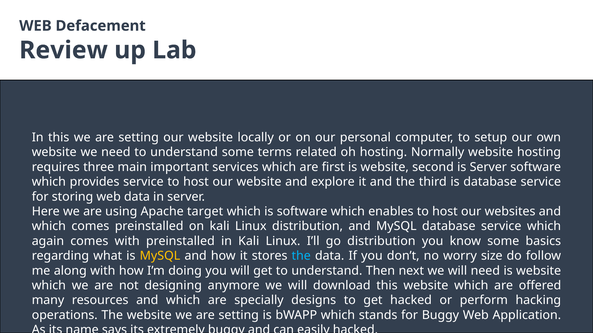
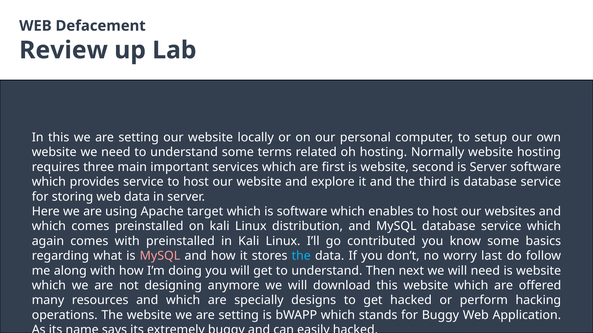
go distribution: distribution -> contributed (381, 241)
MySQL colour: yellow -> pink (160, 256)
size: size -> last (492, 256)
